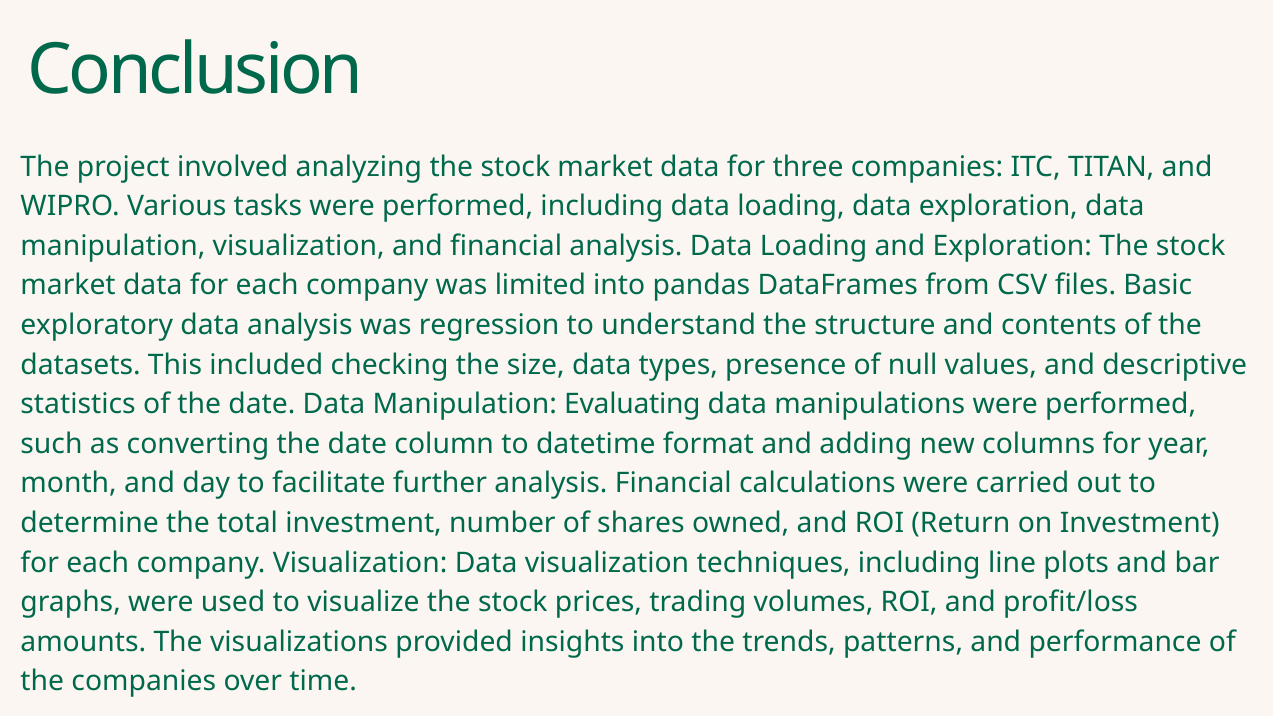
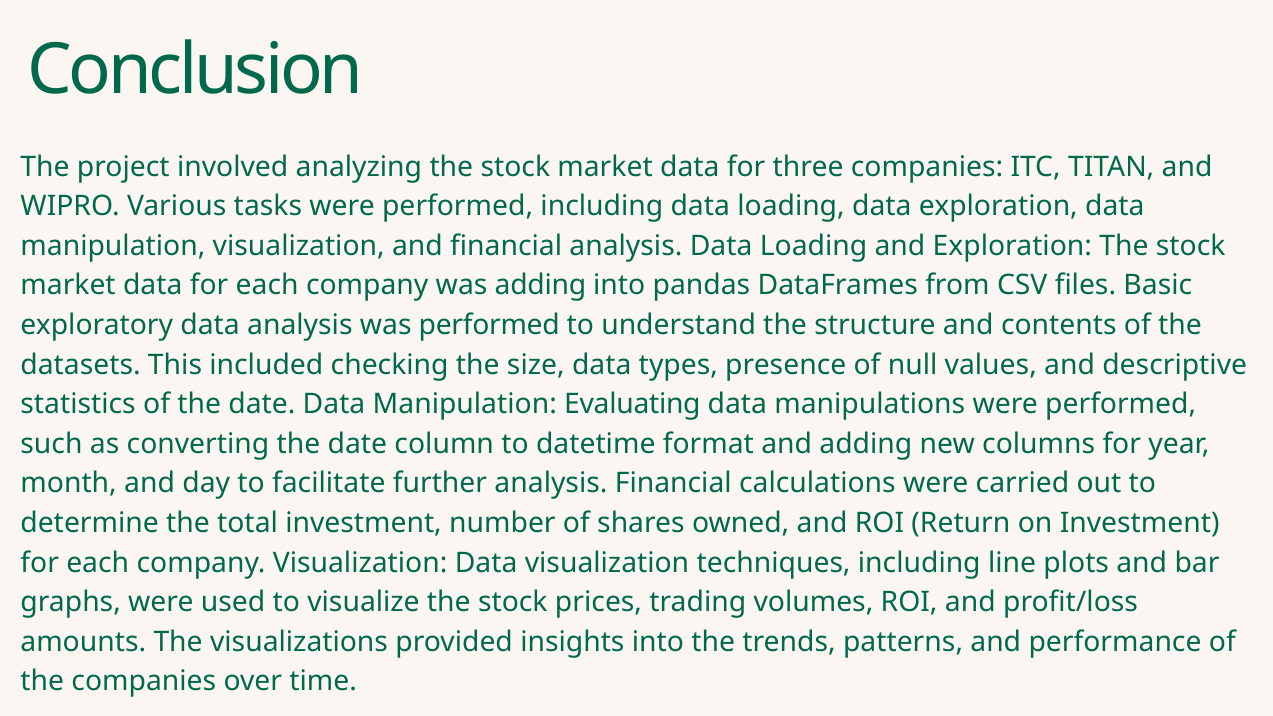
was limited: limited -> adding (540, 286)
was regression: regression -> performed (489, 325)
